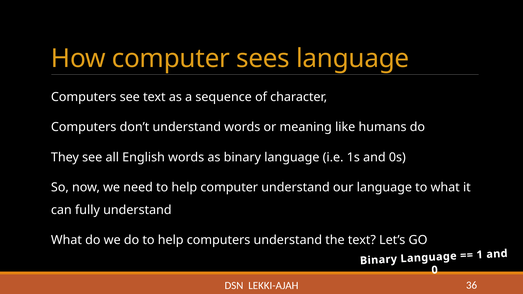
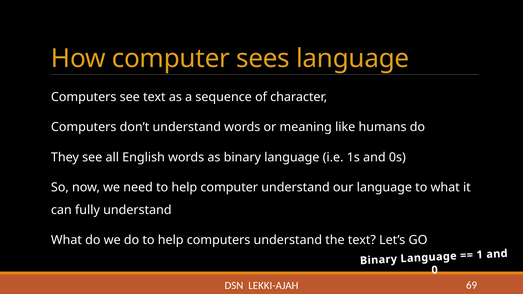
36: 36 -> 69 (472, 286)
